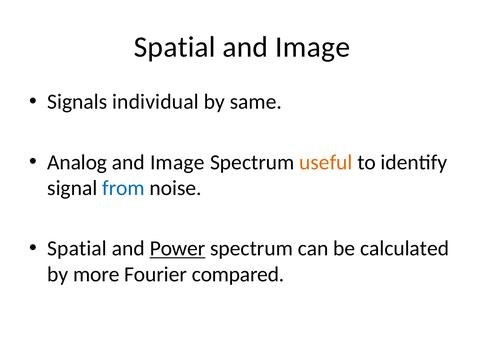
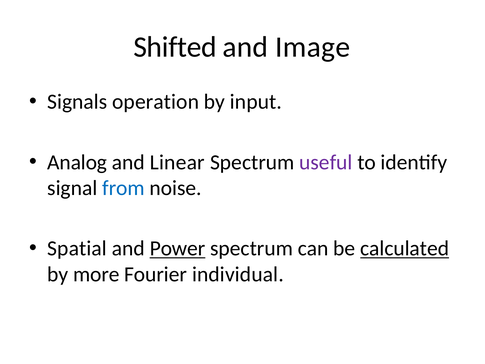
Spatial: Spatial -> Shifted (175, 47)
individual: individual -> operation (156, 102)
same: same -> input (256, 102)
Image: Image -> Linear (177, 162)
useful colour: orange -> purple (326, 162)
calculated underline: none -> present (405, 248)
compared: compared -> individual (238, 274)
